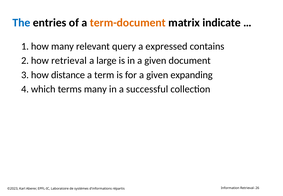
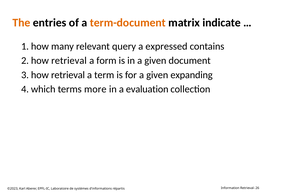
The colour: blue -> orange (21, 23)
large: large -> form (106, 61)
distance: distance -> retrieval (68, 75)
terms many: many -> more (95, 89)
successful: successful -> evaluation (147, 89)
